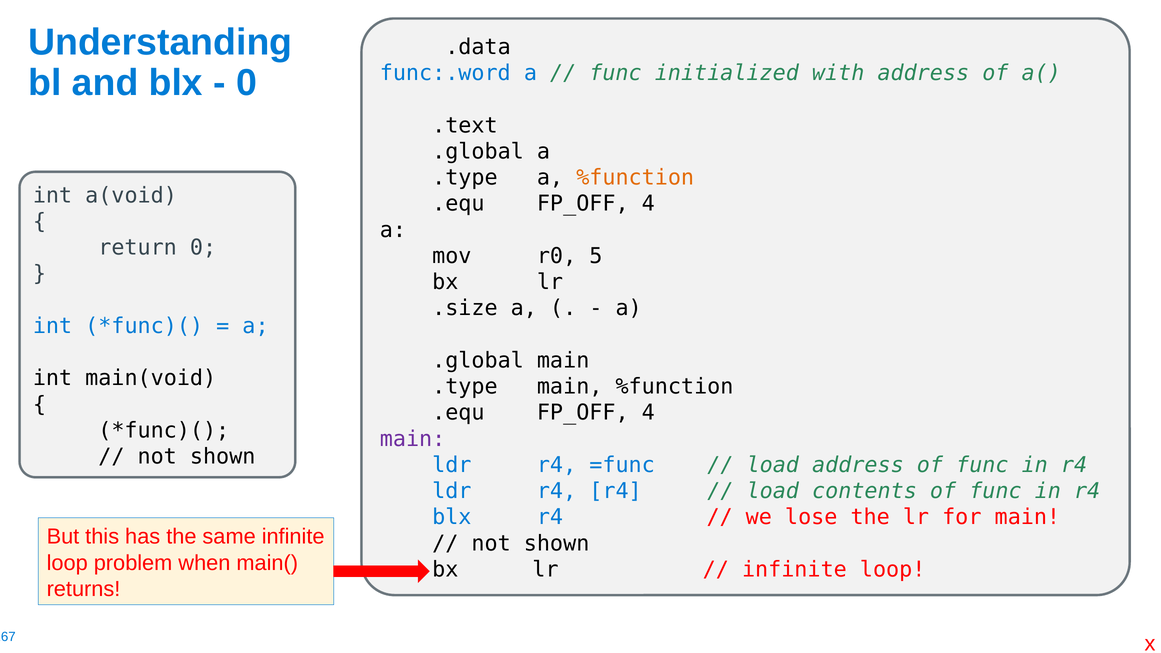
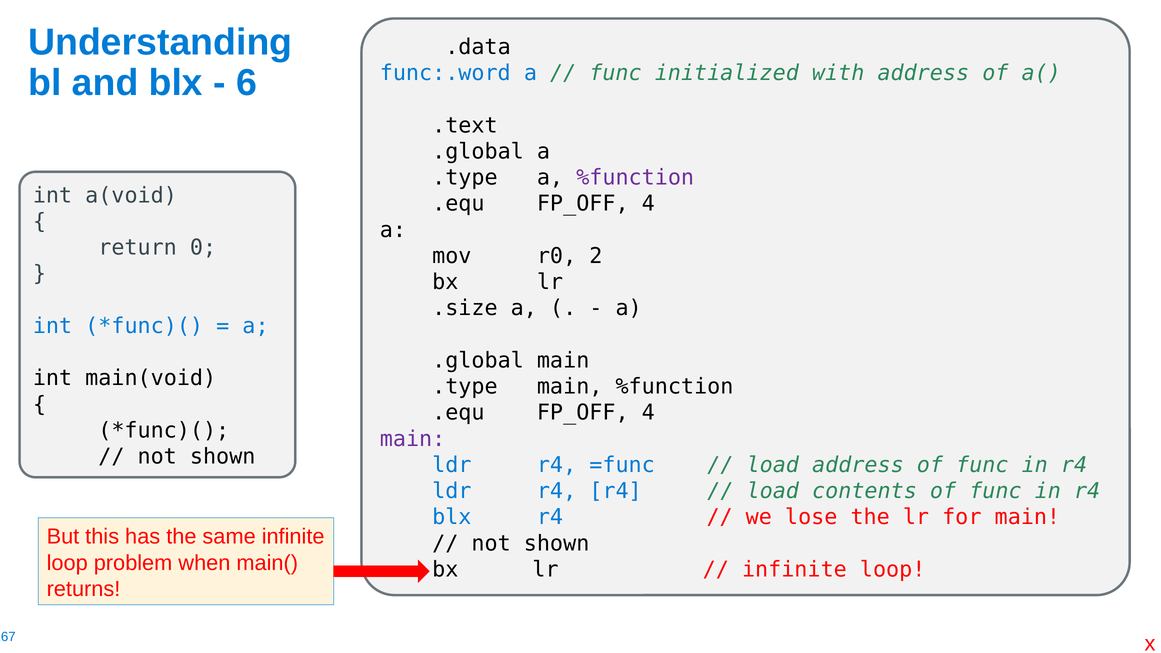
0: 0 -> 6 (246, 83)
%function colour: orange -> purple (635, 178)
5: 5 -> 2 (596, 256)
